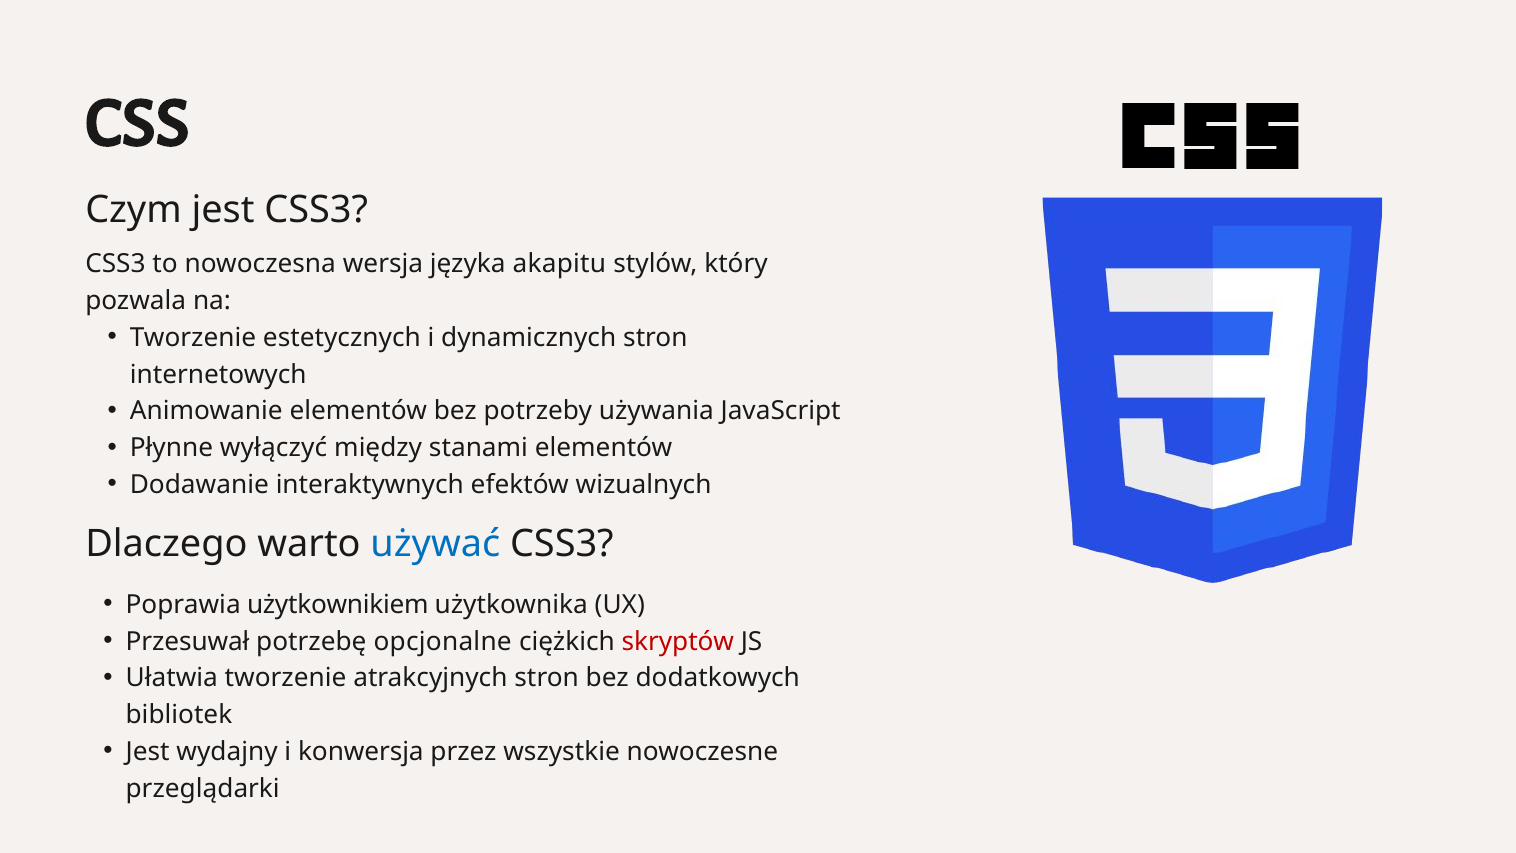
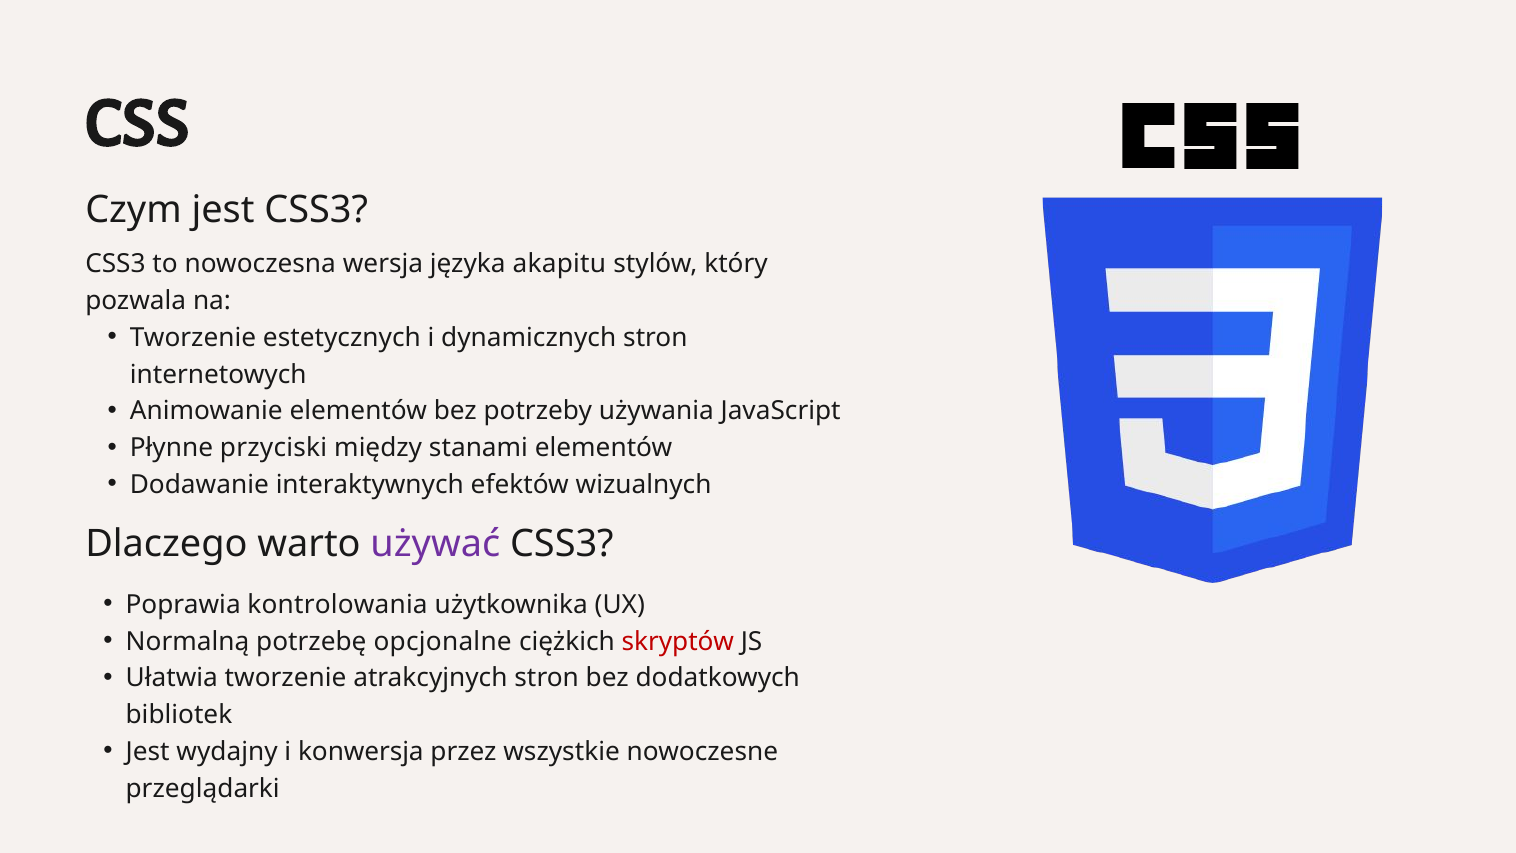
wyłączyć: wyłączyć -> przyciski (274, 448)
używać colour: blue -> purple (435, 544)
użytkownikiem: użytkownikiem -> kontrolowania (338, 604)
Przesuwał: Przesuwał -> Normalną (188, 641)
